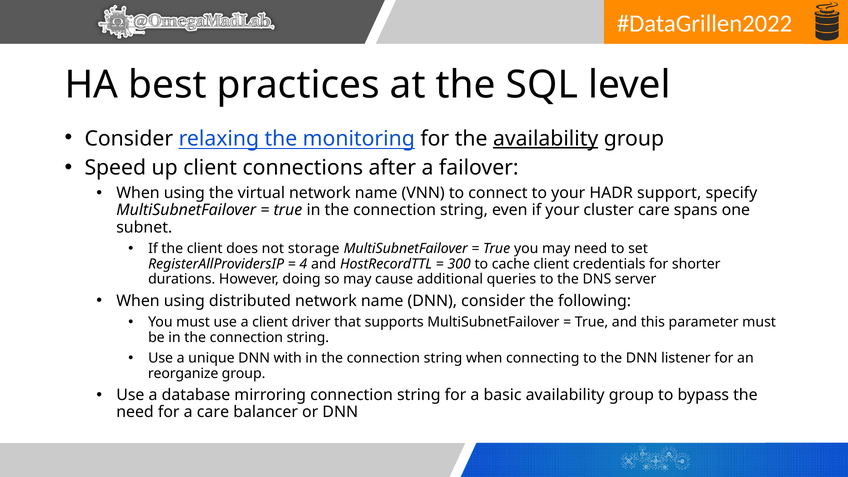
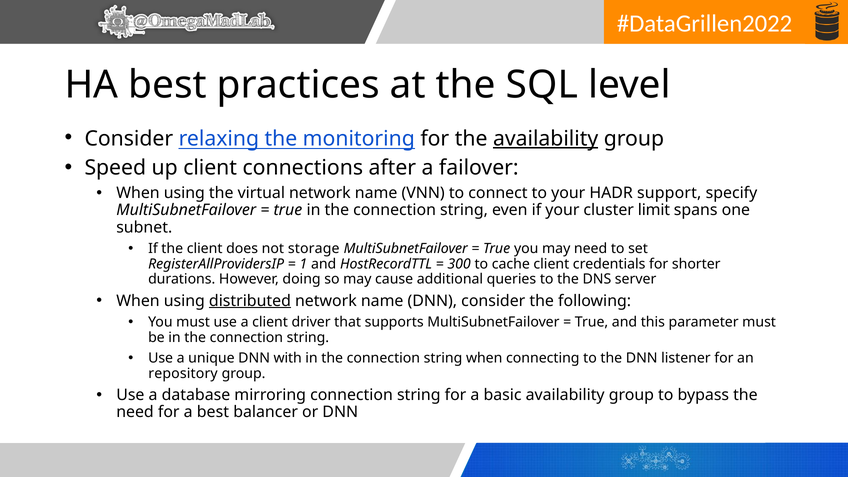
cluster care: care -> limit (654, 210)
4: 4 -> 1 (303, 264)
distributed underline: none -> present (250, 301)
reorganize: reorganize -> repository (183, 373)
a care: care -> best (213, 412)
